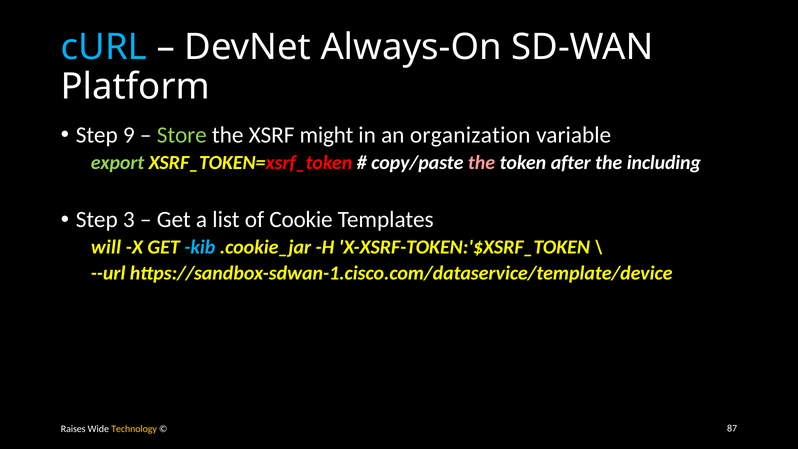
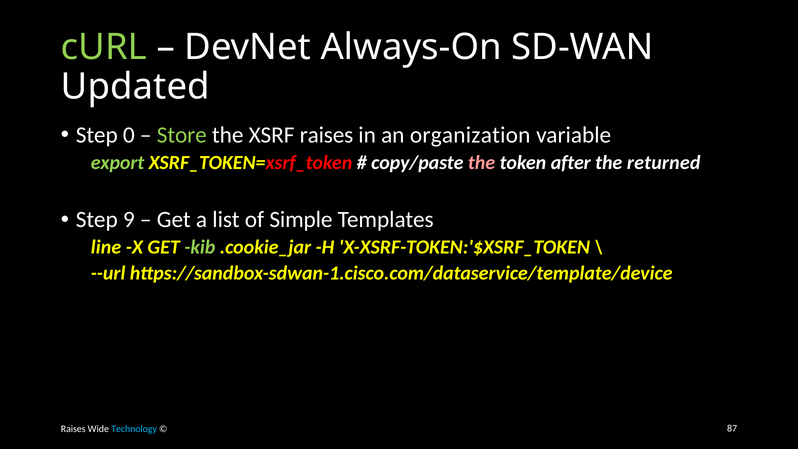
cURL colour: light blue -> light green (104, 47)
Platform: Platform -> Updated (135, 87)
9: 9 -> 0 (129, 135)
XSRF might: might -> raises (327, 135)
including: including -> returned (664, 162)
3: 3 -> 9 (129, 220)
Cookie: Cookie -> Simple (301, 220)
will: will -> line (106, 247)
kib colour: light blue -> light green (200, 247)
Technology colour: yellow -> light blue (134, 429)
